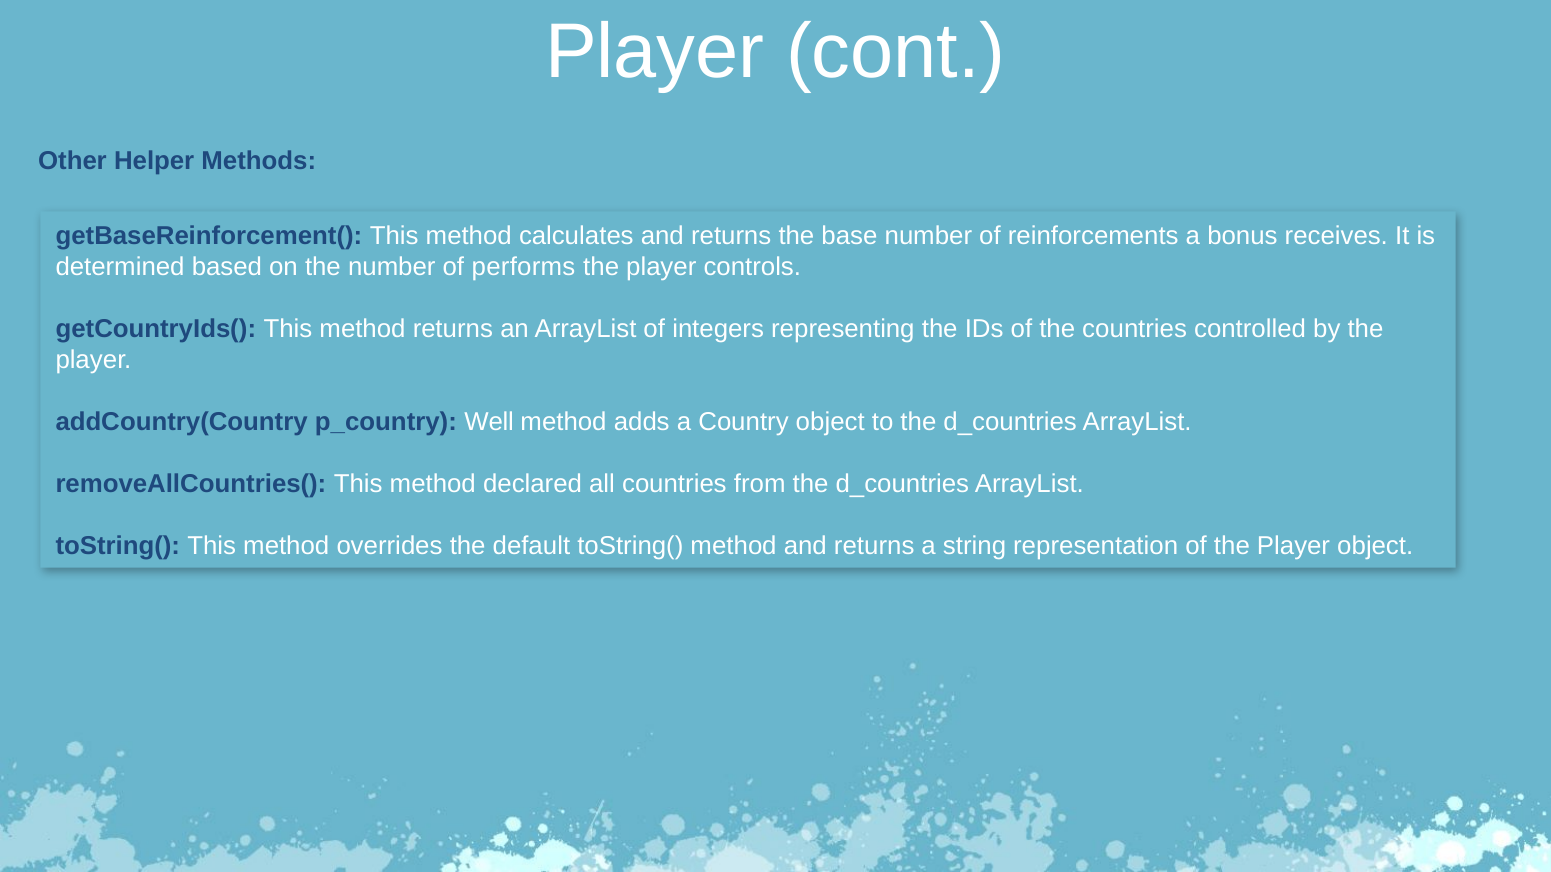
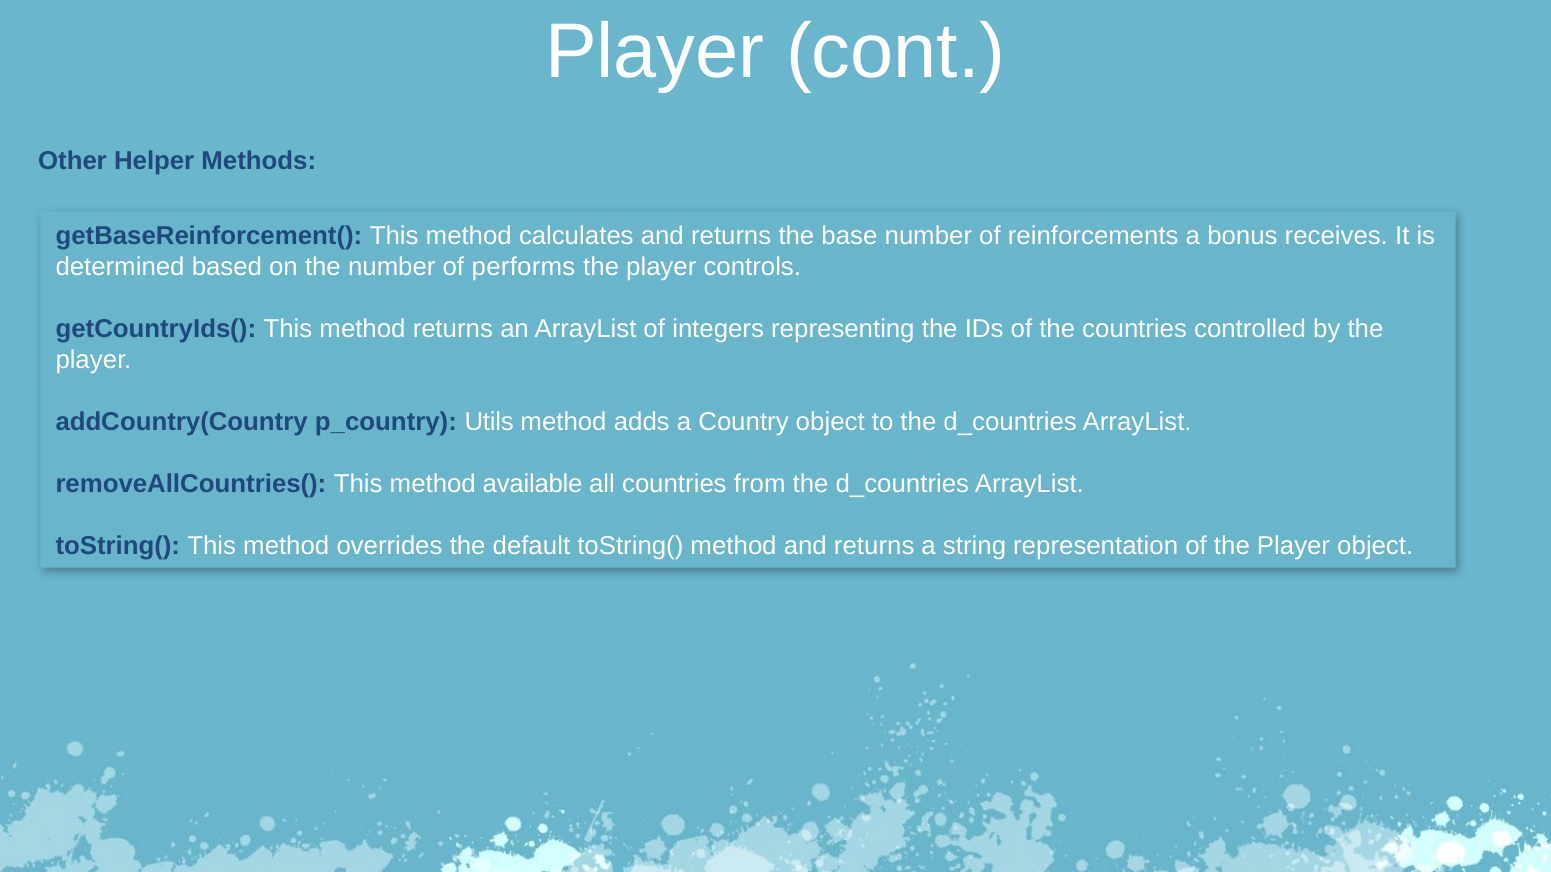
Well: Well -> Utils (489, 422)
declared: declared -> available (533, 484)
